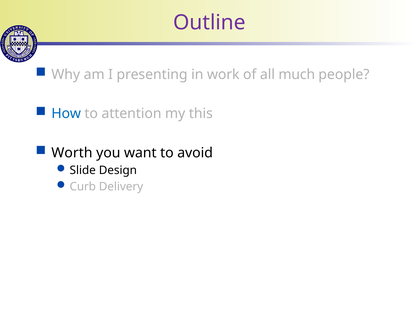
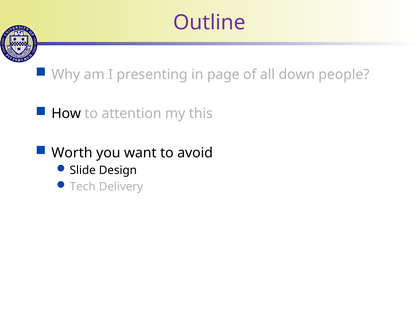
work: work -> page (223, 74)
much: much -> down (297, 74)
How colour: blue -> black (66, 113)
Curb: Curb -> Tech (83, 186)
